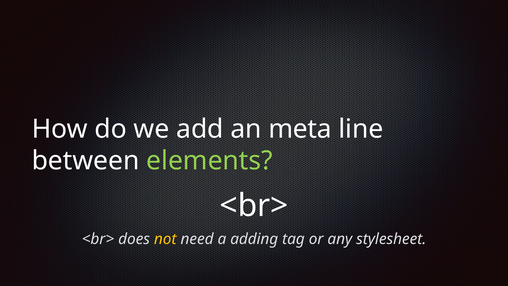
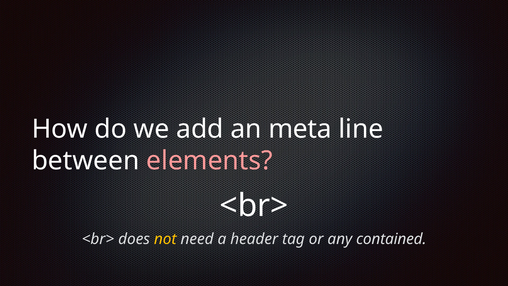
elements colour: light green -> pink (209, 161)
adding: adding -> header (254, 239)
stylesheet: stylesheet -> contained (391, 239)
